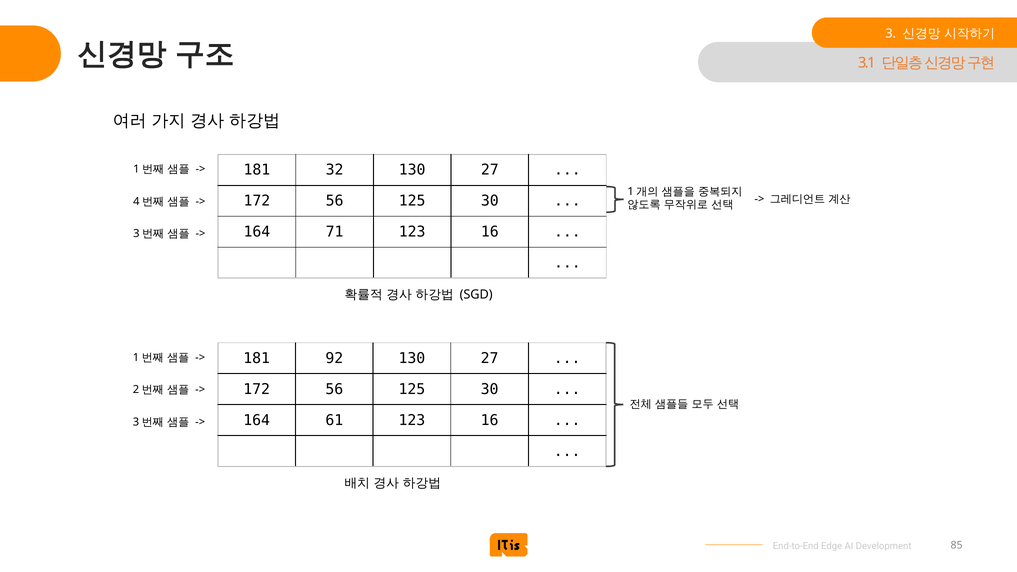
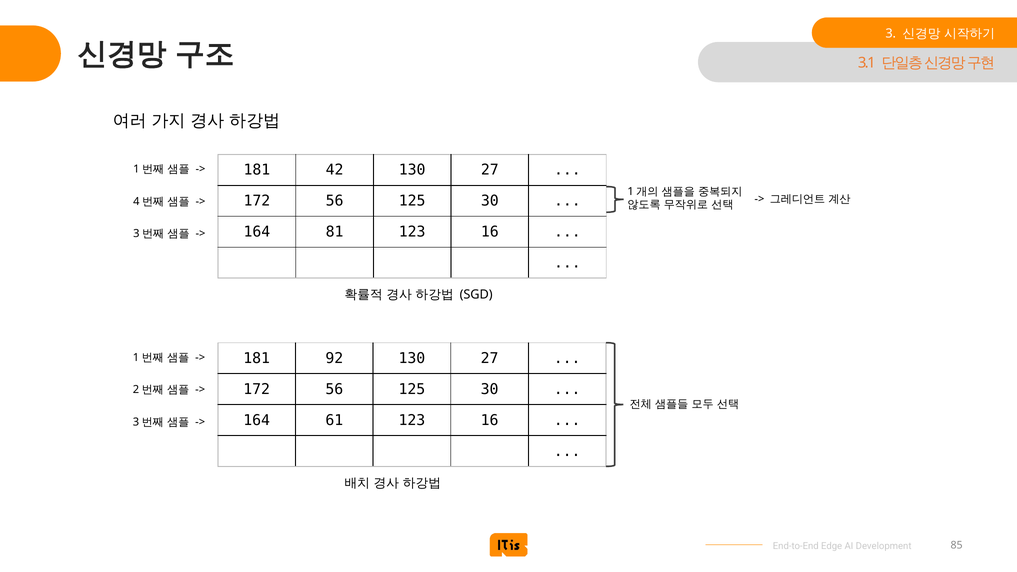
32: 32 -> 42 (335, 170)
71: 71 -> 81 (335, 232)
